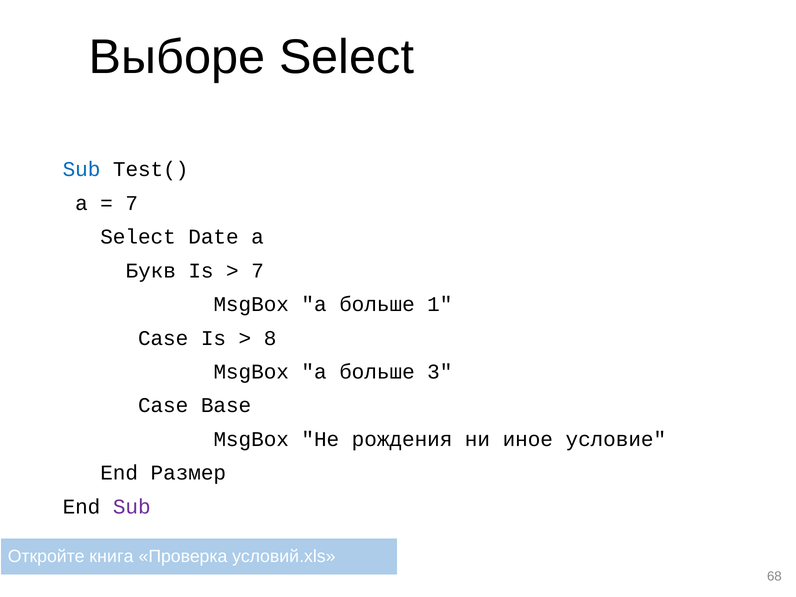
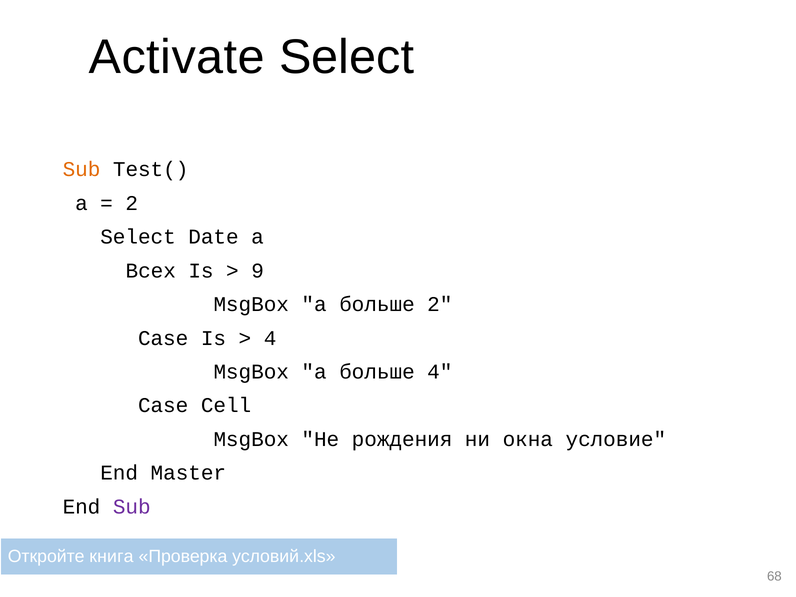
Выборе: Выборе -> Activate (177, 57)
Sub colour: blue -> orange (82, 169)
7: 7 -> 2 (132, 203)
Букв: Букв -> Всех (151, 271)
7: 7 -> 9 (258, 271)
больше 1: 1 -> 2 (440, 304)
8: 8 -> 4 (270, 338)
больше 3: 3 -> 4 (440, 372)
Base: Base -> Cell (226, 406)
иное: иное -> окна (528, 439)
Размер: Размер -> Master (188, 473)
